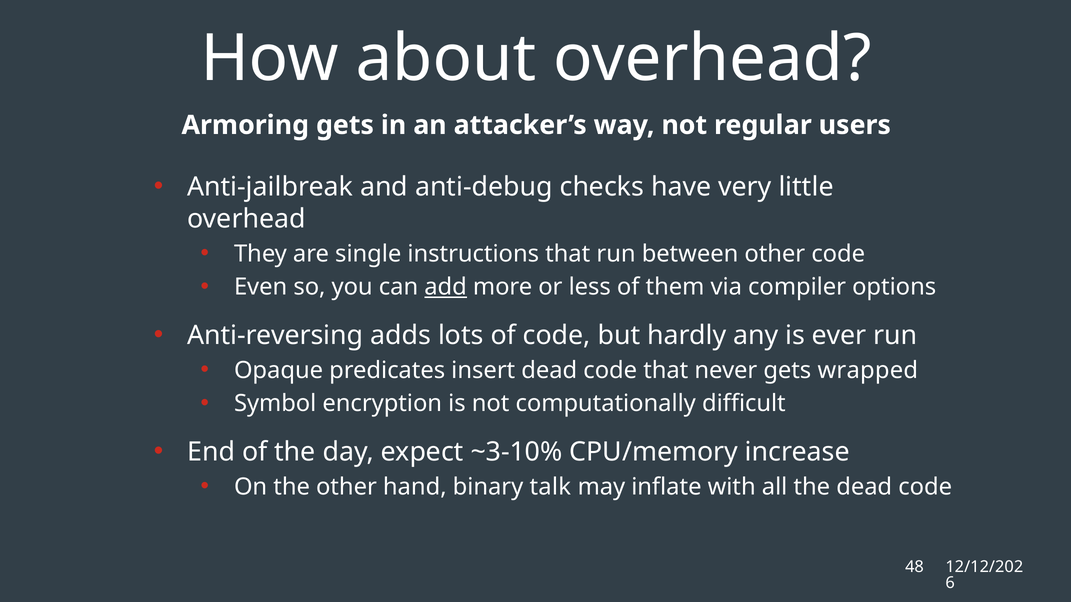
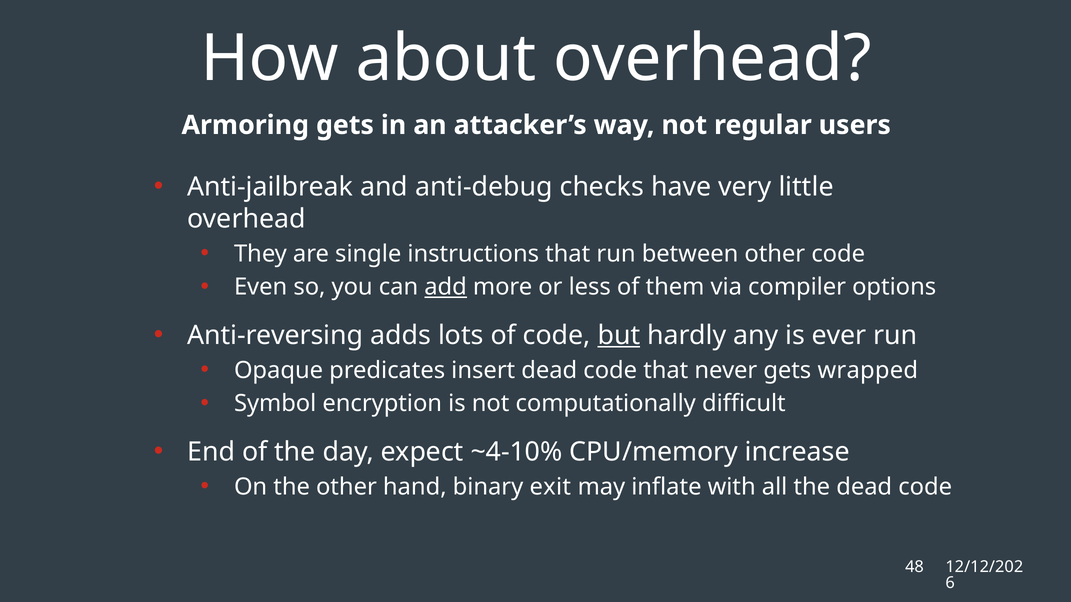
but underline: none -> present (619, 336)
~3-10%: ~3-10% -> ~4-10% (516, 452)
talk: talk -> exit (550, 487)
